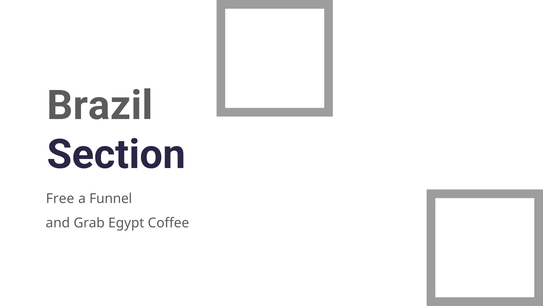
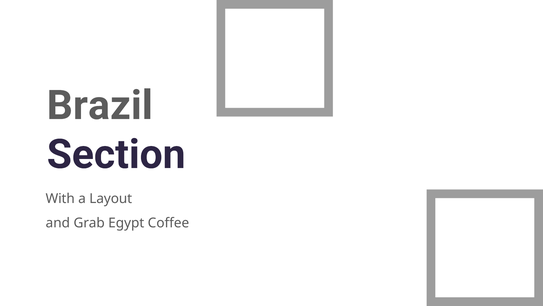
Free: Free -> With (60, 198)
Funnel: Funnel -> Layout (111, 198)
